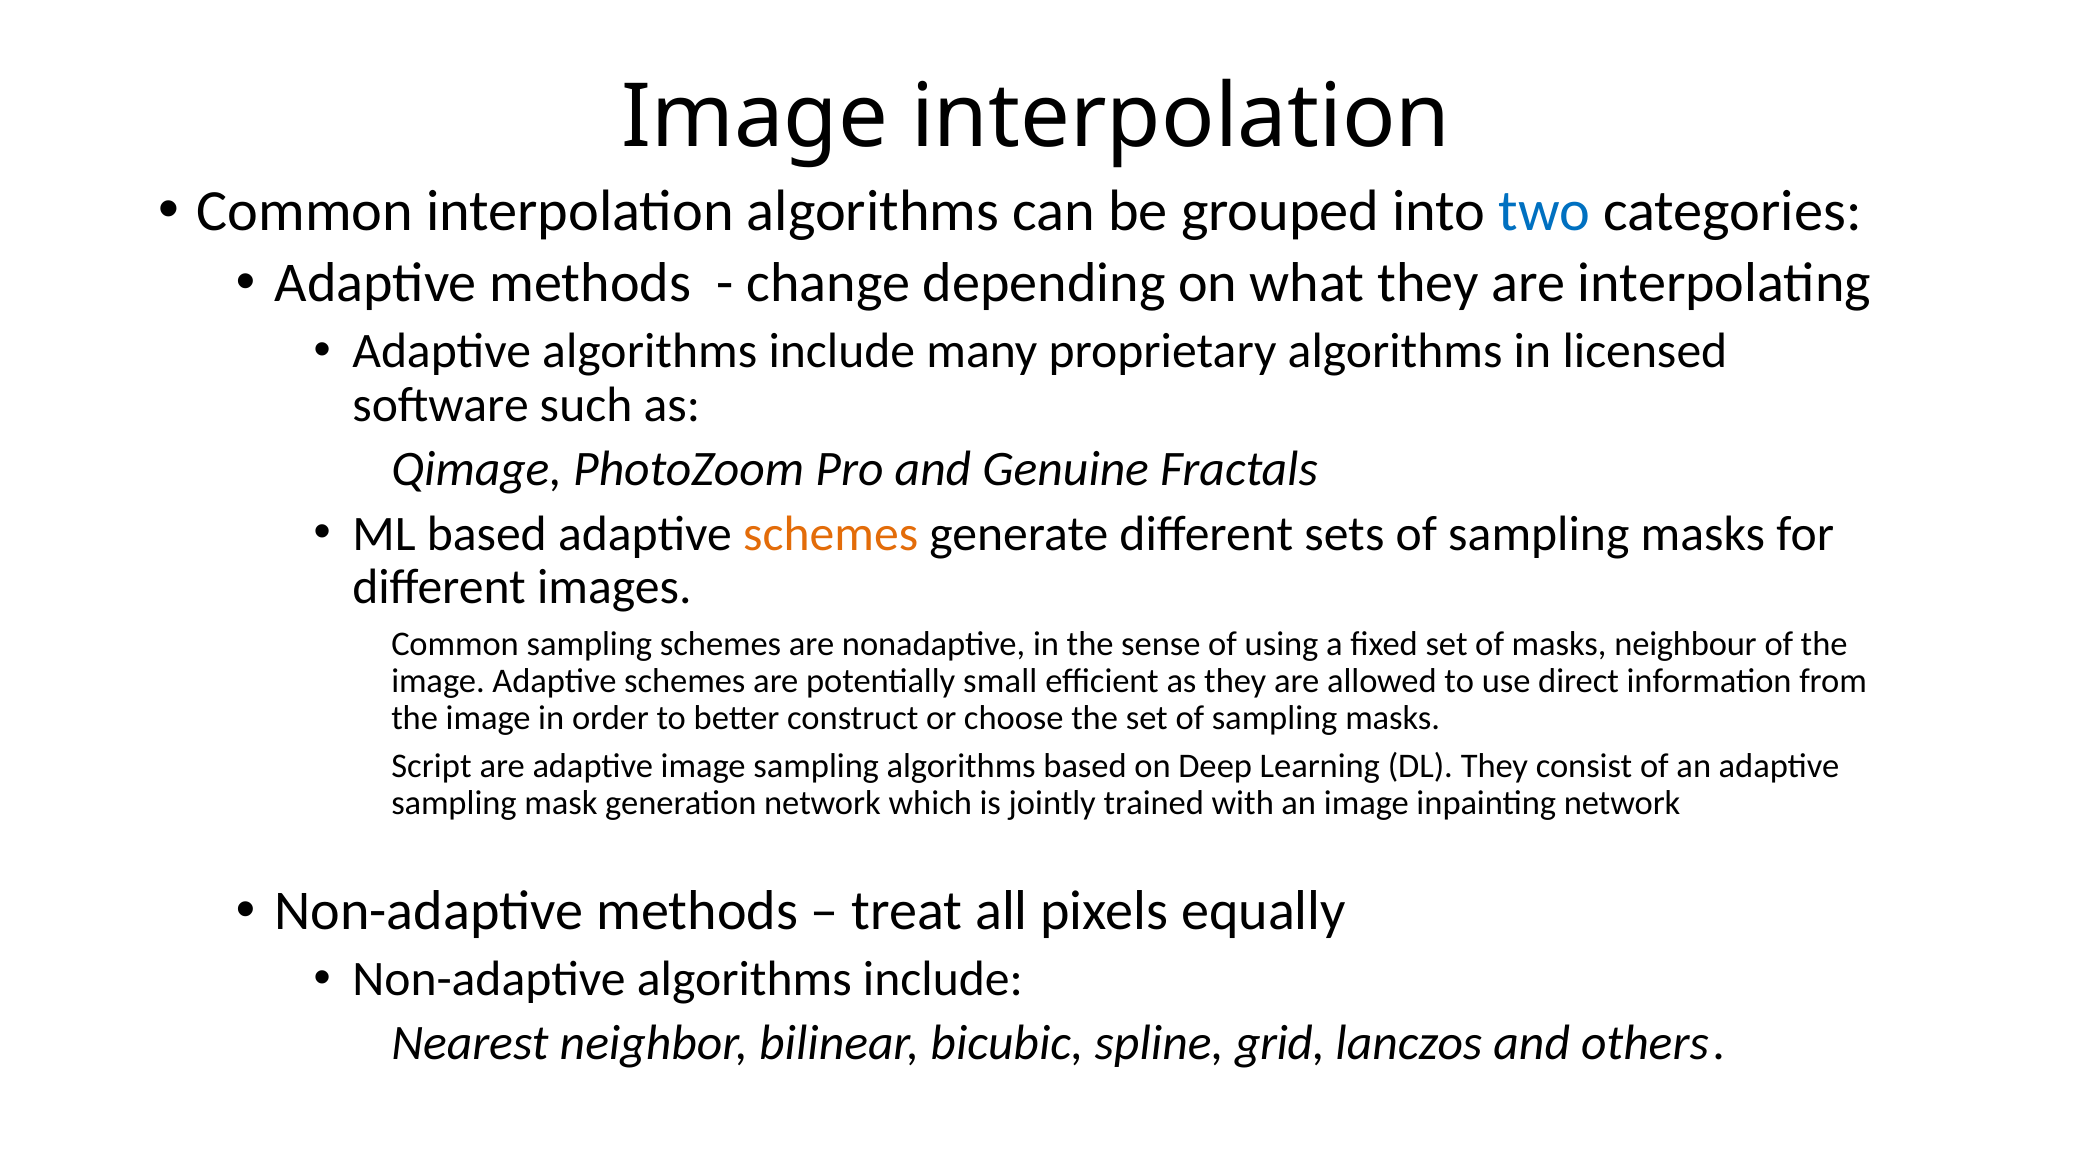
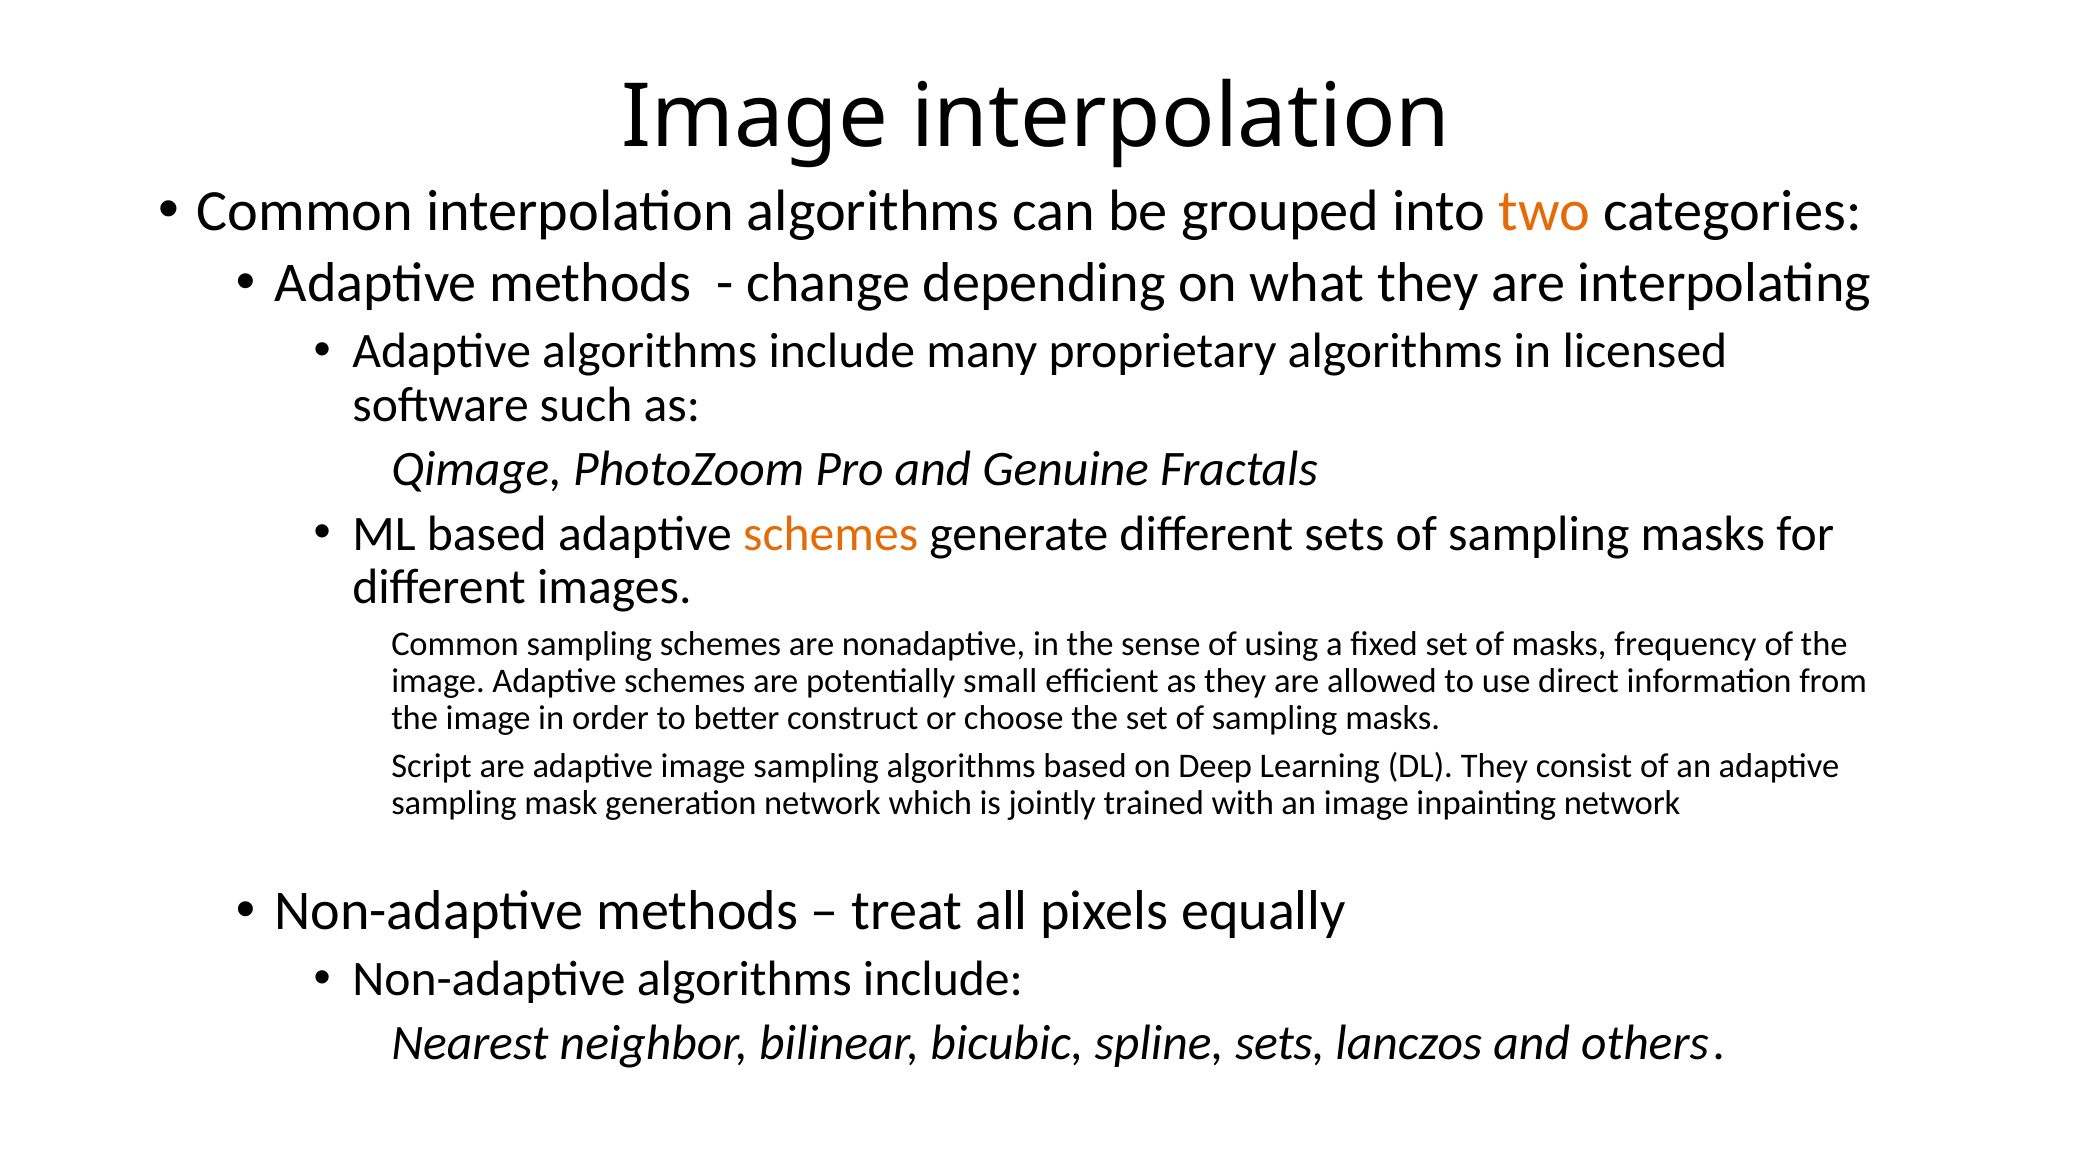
two colour: blue -> orange (1545, 211)
neighbour: neighbour -> frequency (1685, 644)
spline grid: grid -> sets (1280, 1044)
